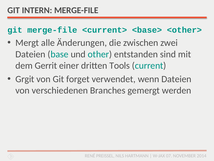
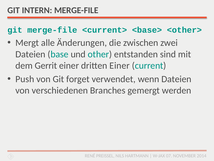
dritten Tools: Tools -> Einer (120, 65)
Grgit: Grgit -> Push (25, 79)
